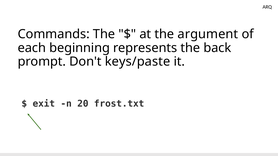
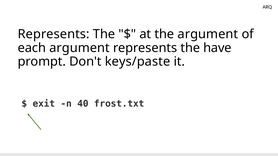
Commands: Commands -> Represents (54, 34)
each beginning: beginning -> argument (80, 48)
back: back -> have (217, 48)
20: 20 -> 40 (83, 104)
